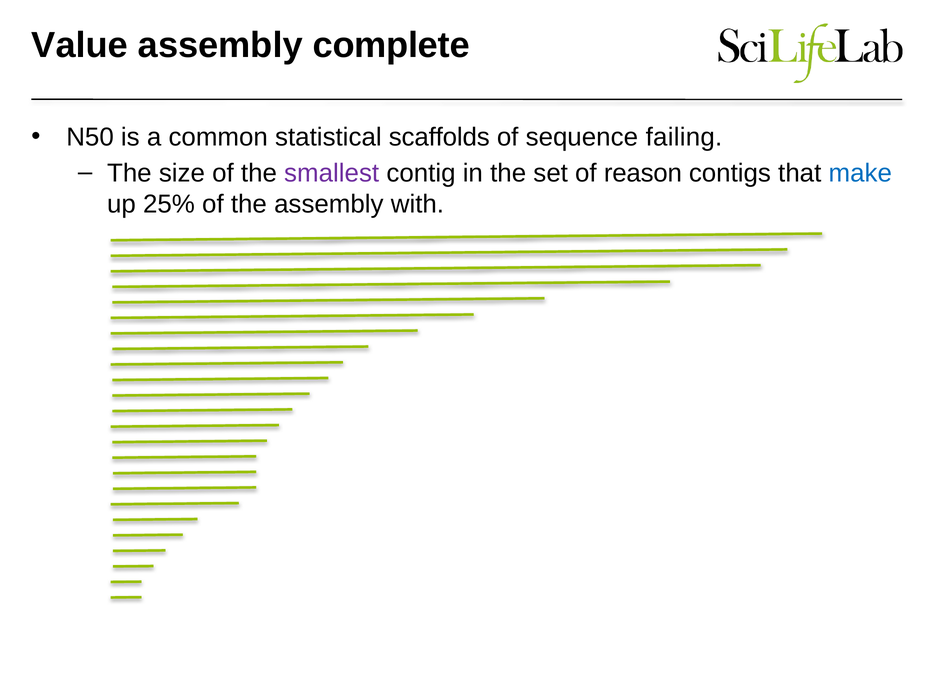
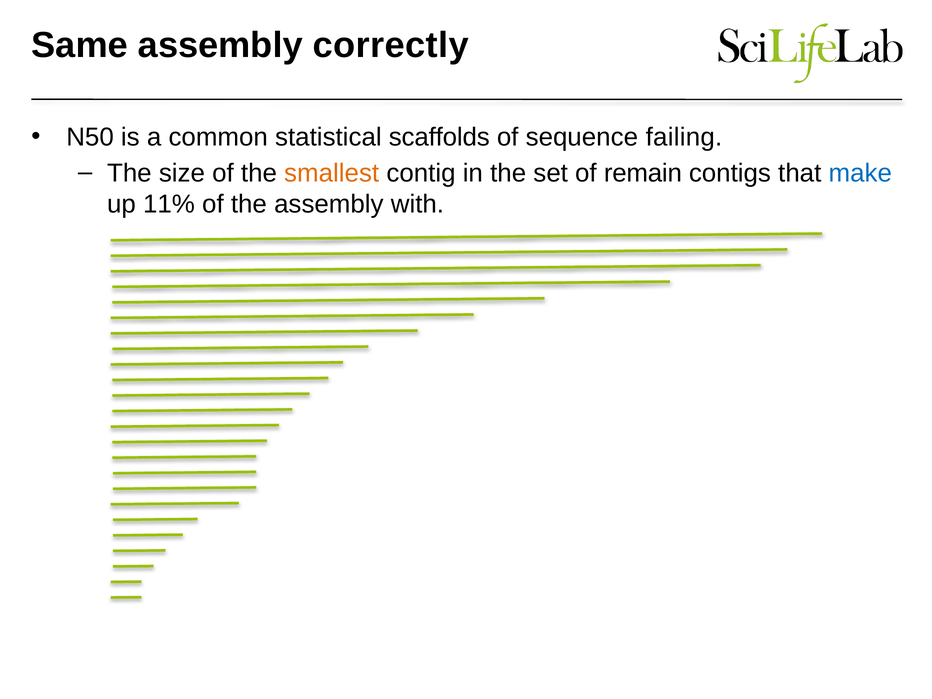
Value: Value -> Same (80, 45)
complete: complete -> correctly (391, 45)
smallest colour: purple -> orange (332, 173)
reason: reason -> remain (643, 173)
25%: 25% -> 11% (169, 204)
